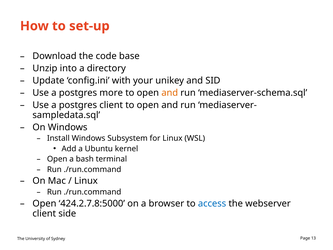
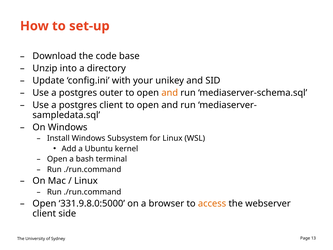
more: more -> outer (111, 93)
424.2.7.8:5000: 424.2.7.8:5000 -> 331.9.8.0:5000 (92, 203)
access colour: blue -> orange (212, 203)
